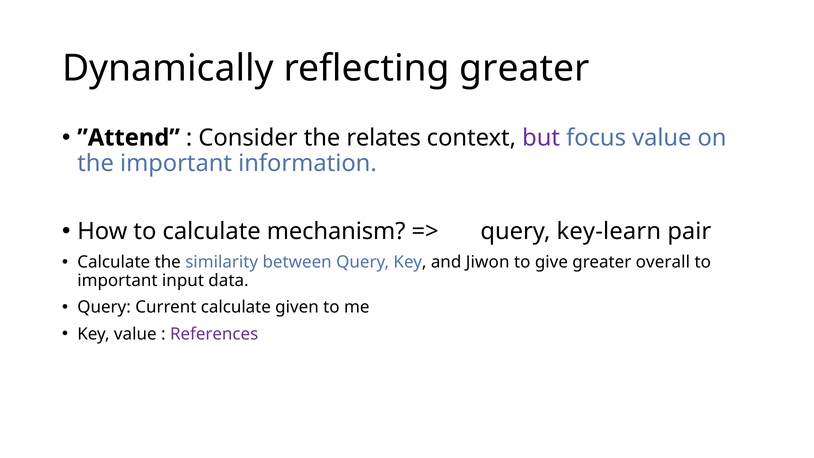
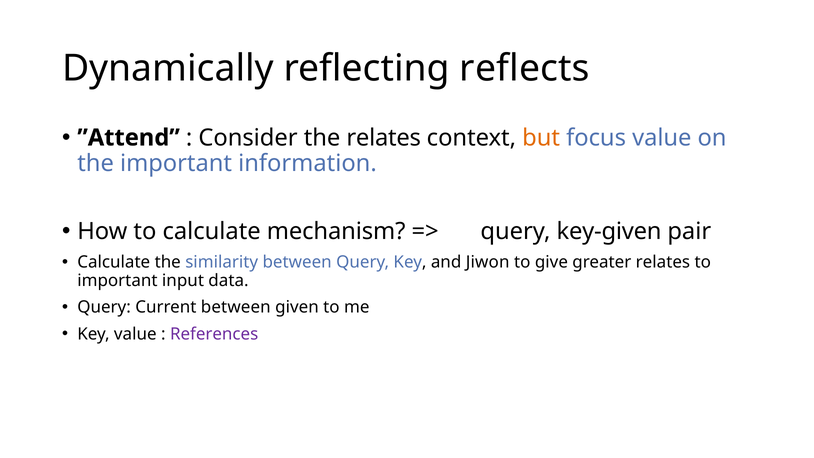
reflecting greater: greater -> reflects (525, 68)
but colour: purple -> orange (541, 138)
key-learn: key-learn -> key-given (609, 232)
greater overall: overall -> relates (663, 262)
Current calculate: calculate -> between (236, 307)
